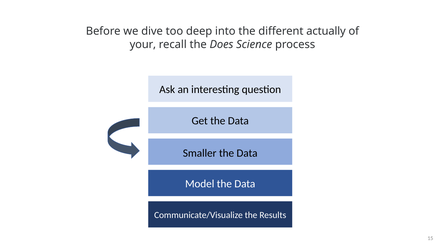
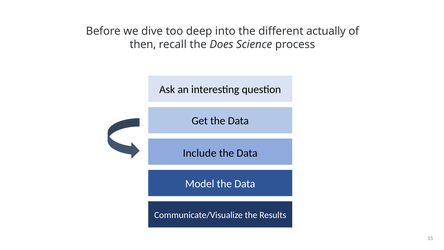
your: your -> then (143, 44)
Smaller: Smaller -> Include (200, 153)
